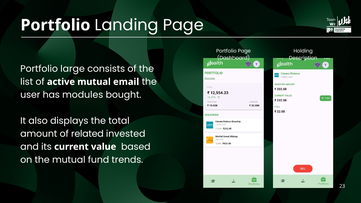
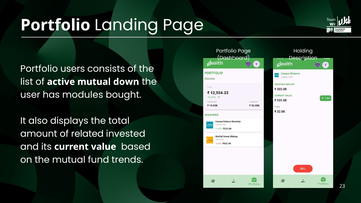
large: large -> users (73, 69)
email: email -> down (126, 82)
